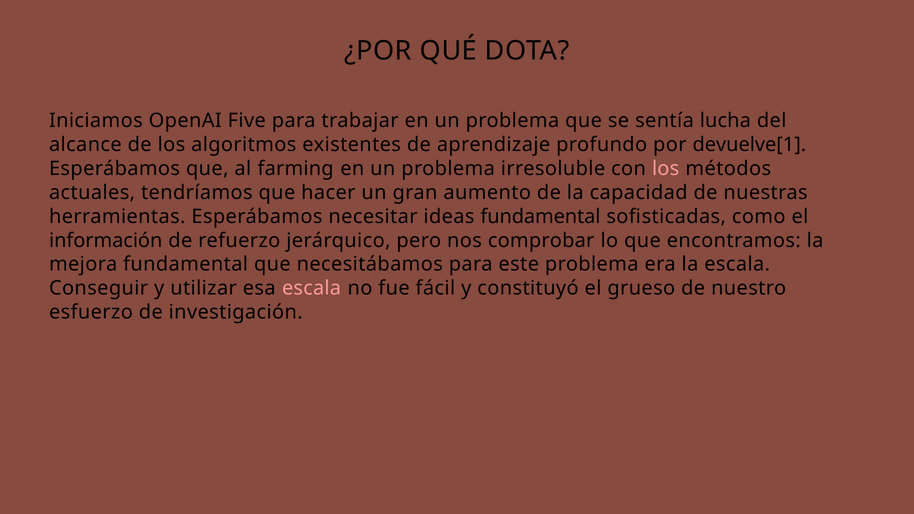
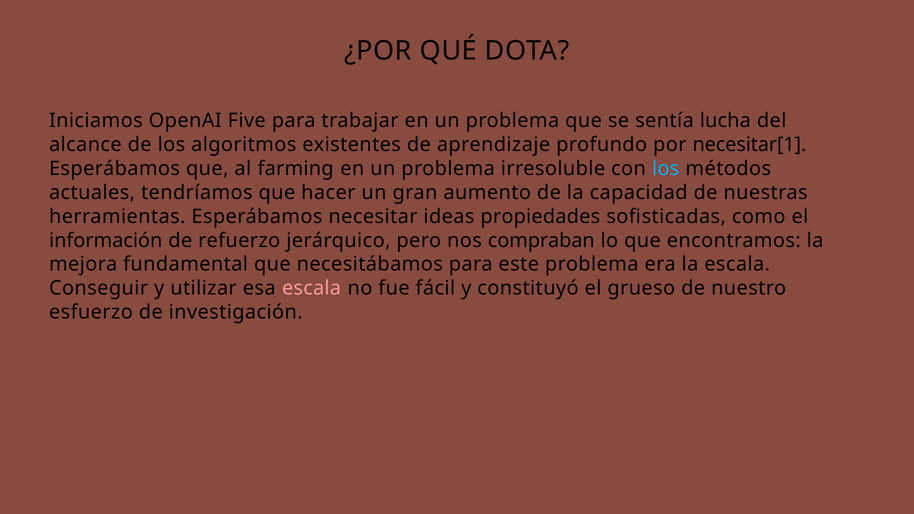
devuelve[1: devuelve[1 -> necesitar[1 (749, 144)
los colour: pink -> light blue (666, 168)
ideas fundamental: fundamental -> propiedades (540, 216)
comprobar: comprobar -> compraban (541, 240)
